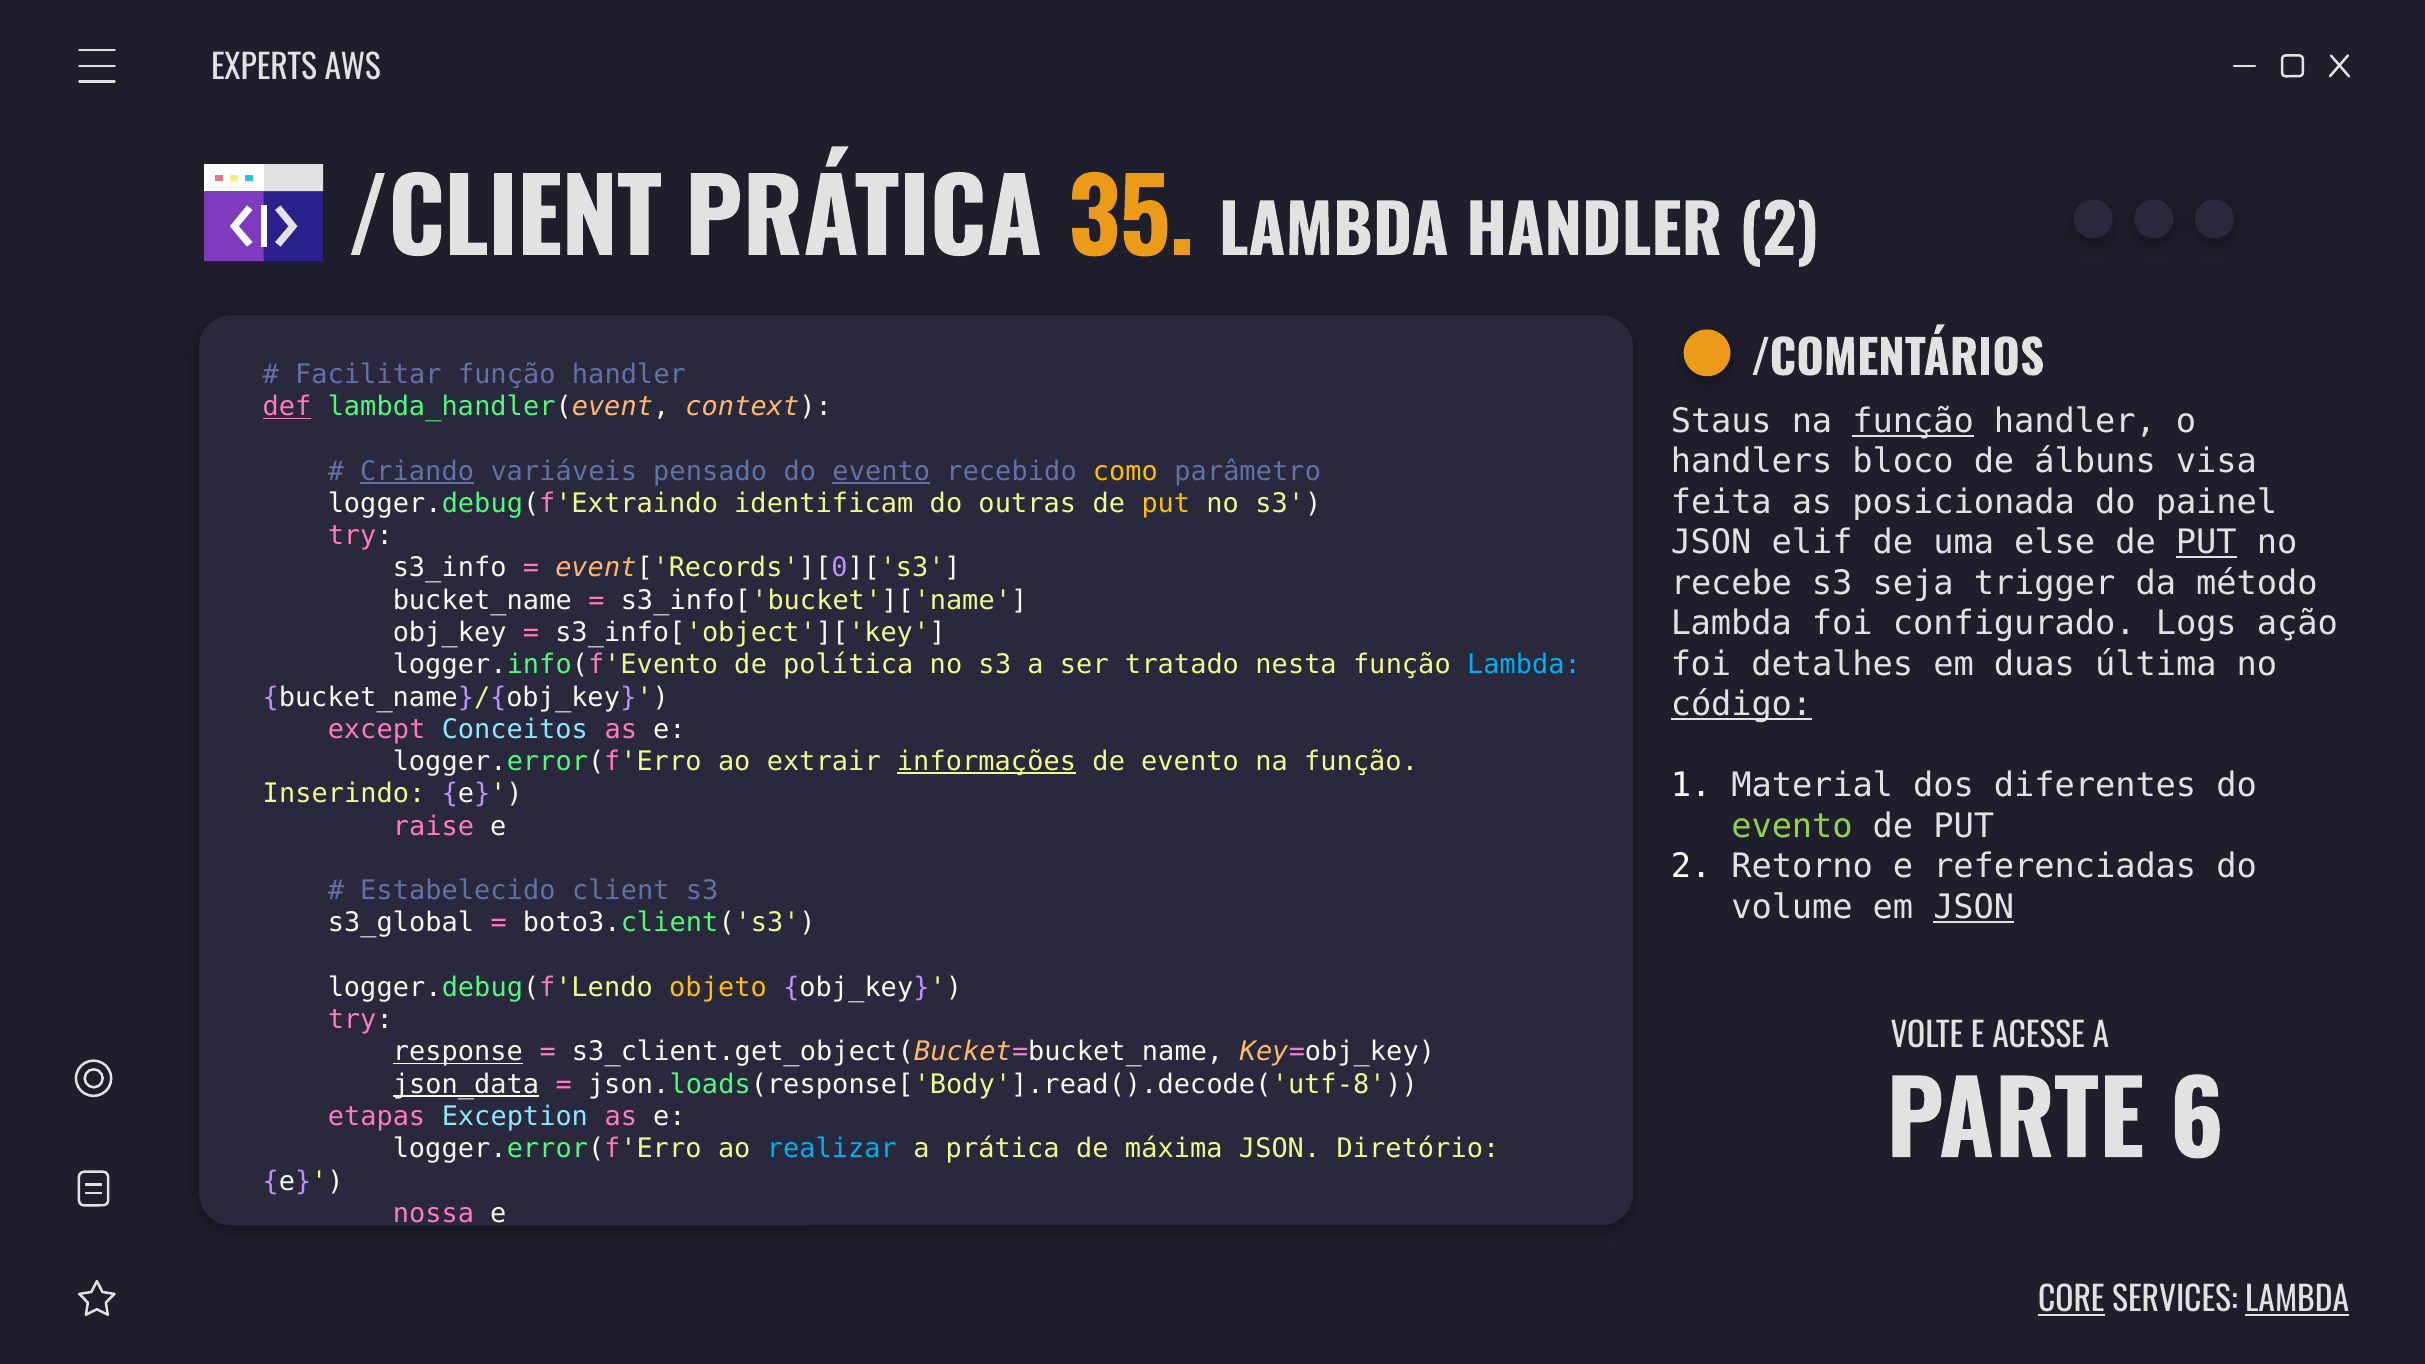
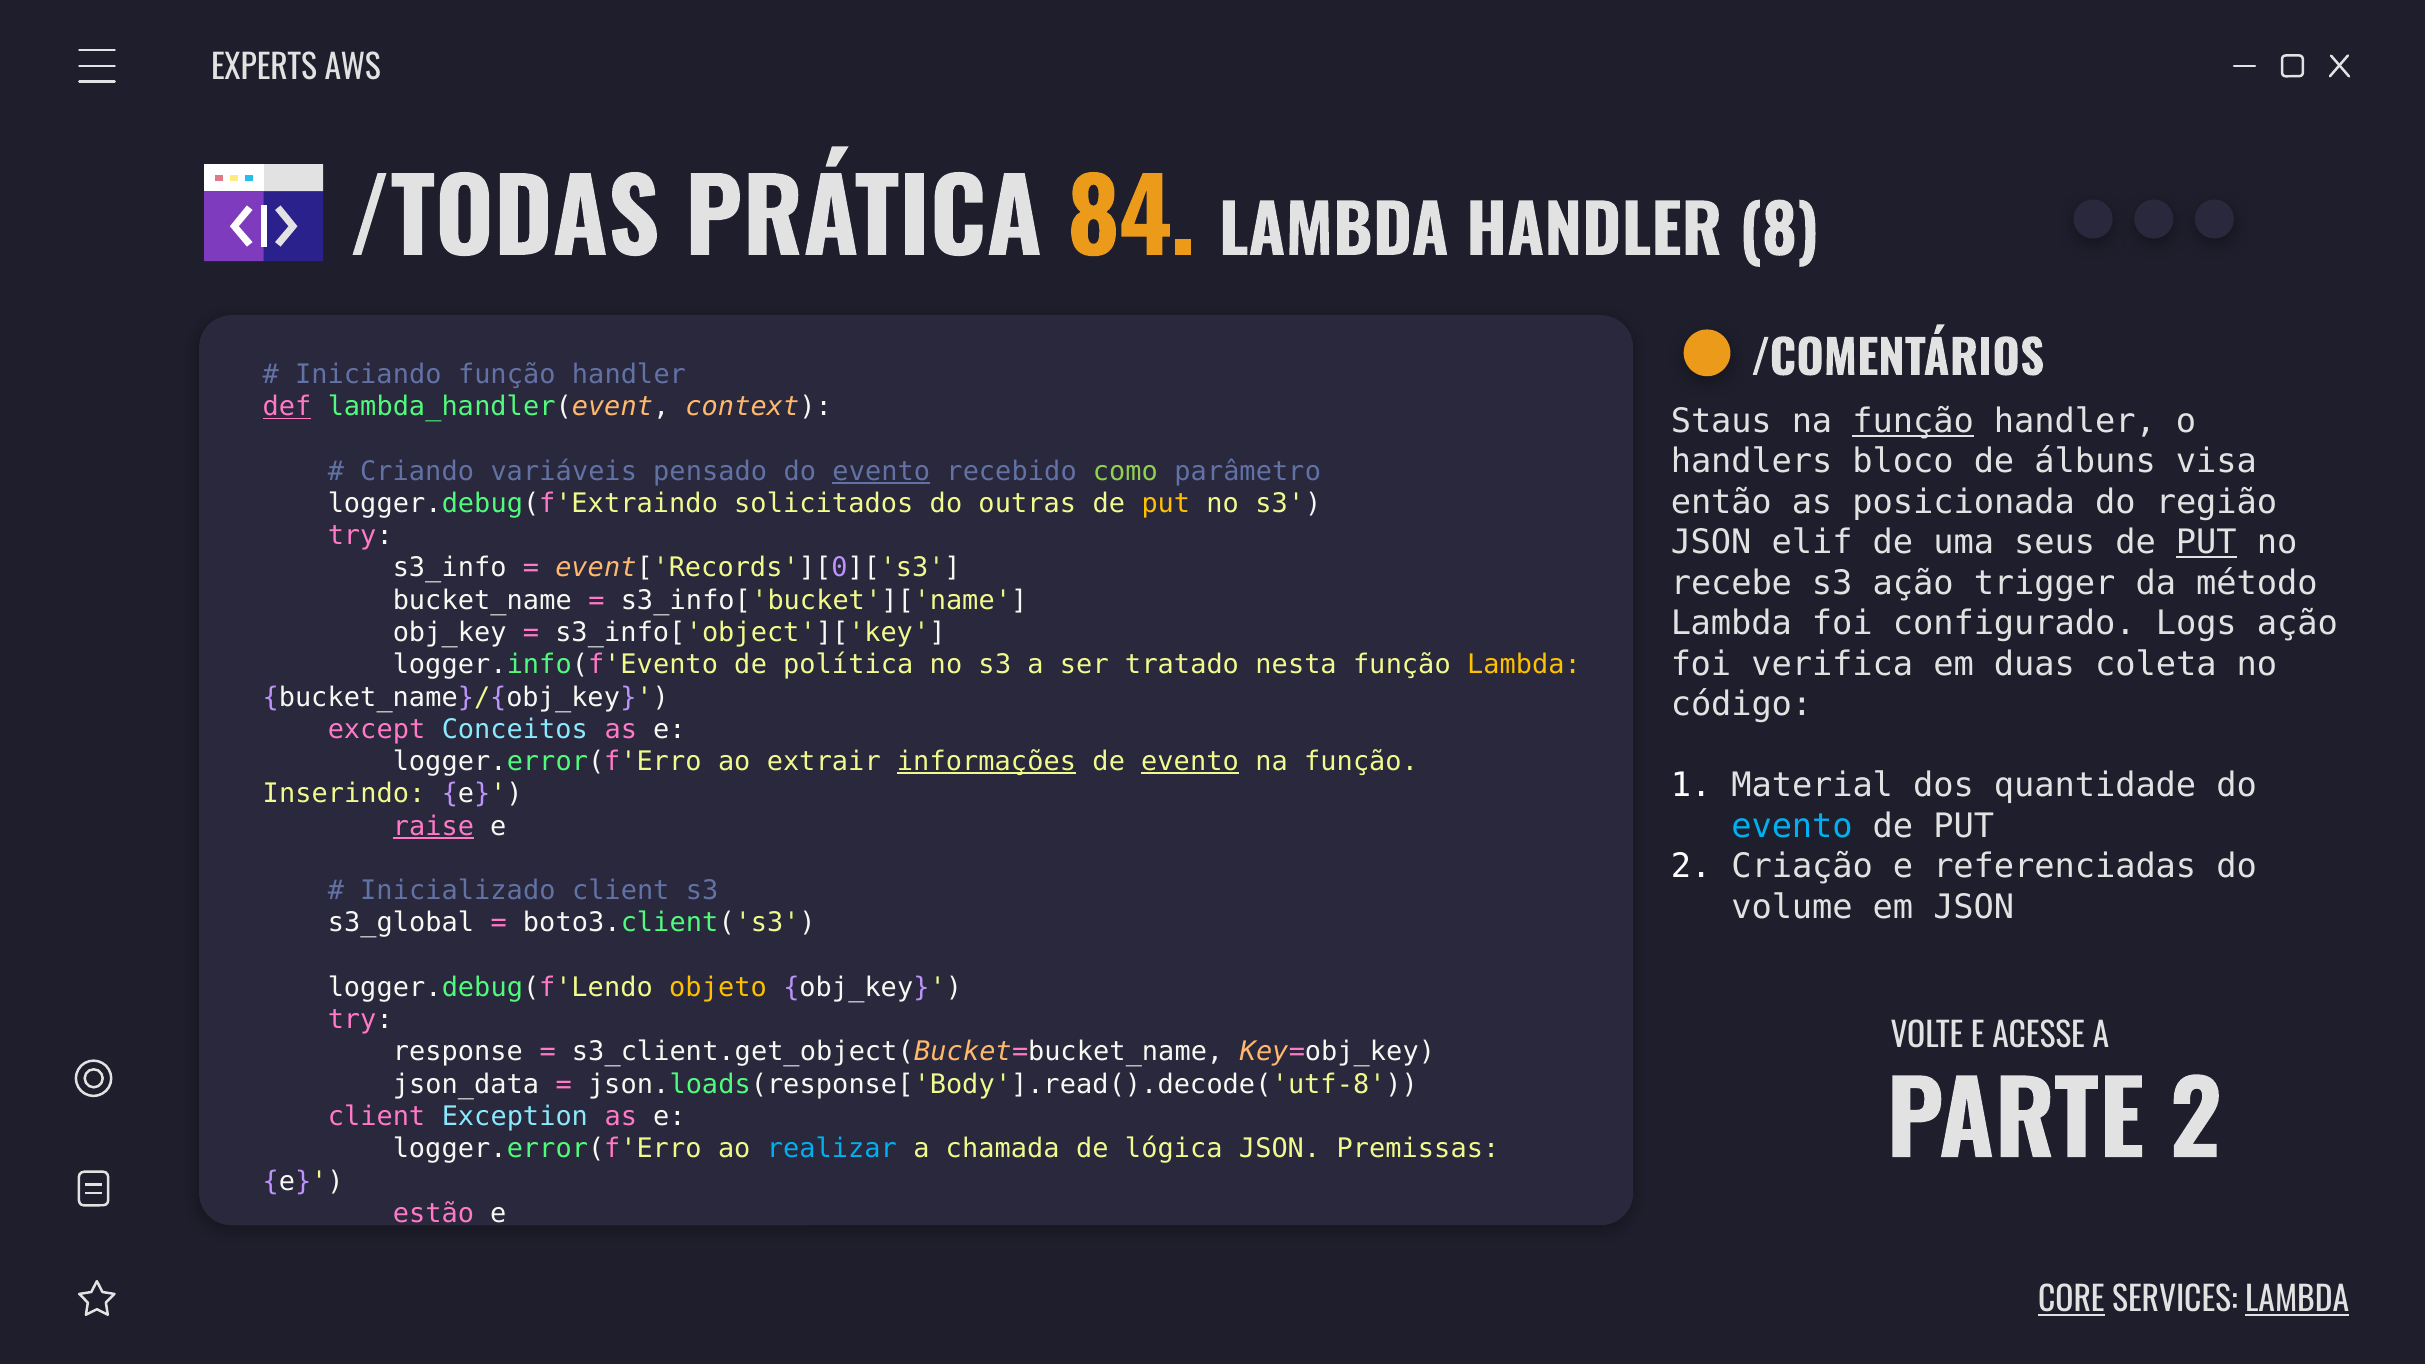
/CLIENT: /CLIENT -> /TODAS (504, 222)
35: 35 -> 84 (1131, 222)
HANDLER 2: 2 -> 8 (1779, 233)
Facilitar: Facilitar -> Iniciando (368, 375)
Criando underline: present -> none (417, 471)
como colour: yellow -> light green (1125, 471)
feita: feita -> então (1721, 502)
painel: painel -> região (2216, 502)
identificam: identificam -> solicitados (824, 504)
else: else -> seus (2055, 543)
s3 seja: seja -> ação (1913, 583)
detalhes: detalhes -> verifica (1832, 664)
última: última -> coleta (2156, 664)
Lambda colour: light blue -> yellow (1524, 665)
código underline: present -> none (1742, 705)
evento underline: none -> present (1190, 762)
diferentes: diferentes -> quantidade (2095, 786)
evento colour: light green -> light blue (1792, 826)
raise underline: none -> present (433, 826)
Retorno: Retorno -> Criação (1802, 867)
Estabelecido: Estabelecido -> Inicializado (458, 891)
JSON underline: present -> none (1974, 907)
response underline: present -> none (458, 1052)
json_data underline: present -> none (466, 1084)
PARTE 6: 6 -> 2 (2196, 1124)
etapas: etapas -> client (377, 1117)
a prática: prática -> chamada (1003, 1149)
máxima: máxima -> lógica (1174, 1149)
Diretório: Diretório -> Premissas (1418, 1149)
nossa: nossa -> estão (433, 1214)
